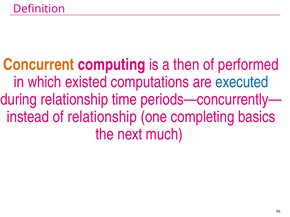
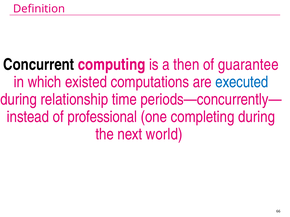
Concurrent colour: orange -> black (39, 65)
performed: performed -> guarantee (248, 65)
of relationship: relationship -> professional (102, 117)
completing basics: basics -> during (257, 117)
much: much -> world (164, 134)
